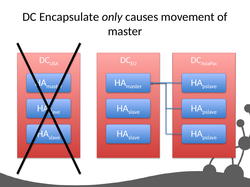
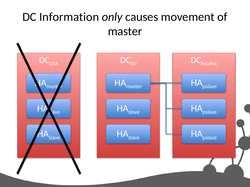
Encapsulate: Encapsulate -> Information (69, 17)
